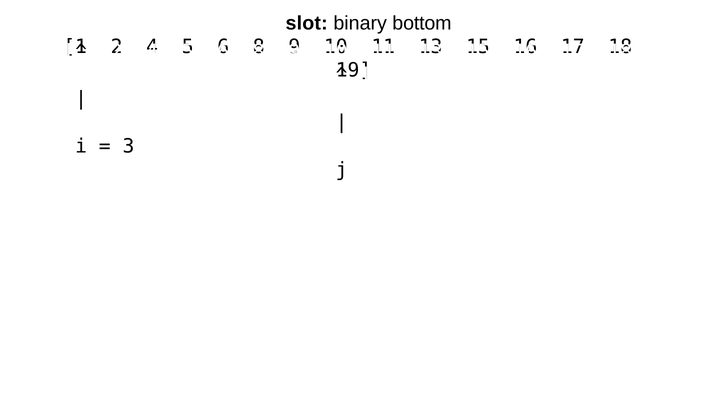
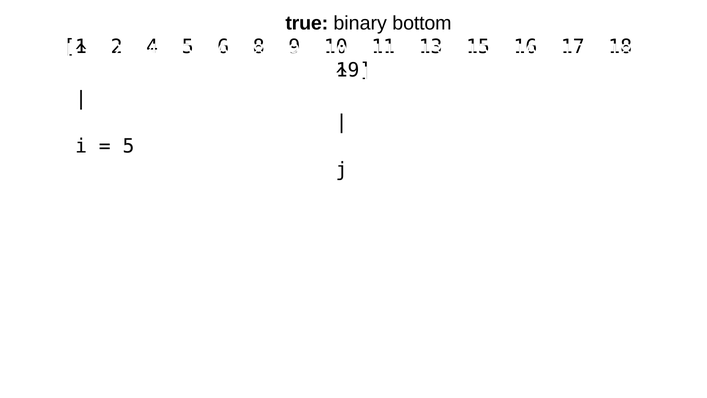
slot: slot -> true (307, 23)
3: 3 -> 5 (128, 146)
